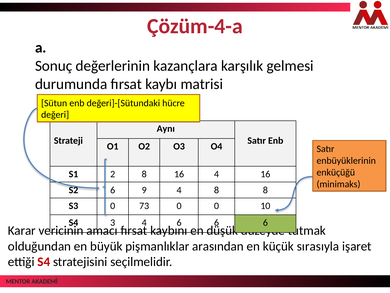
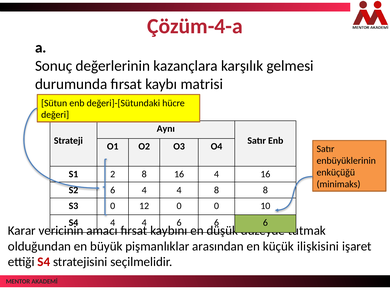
6 9: 9 -> 4 (144, 190)
73: 73 -> 12 (144, 206)
S4 3: 3 -> 4 (113, 222)
sırasıyla: sırasıyla -> ilişkisini (318, 246)
